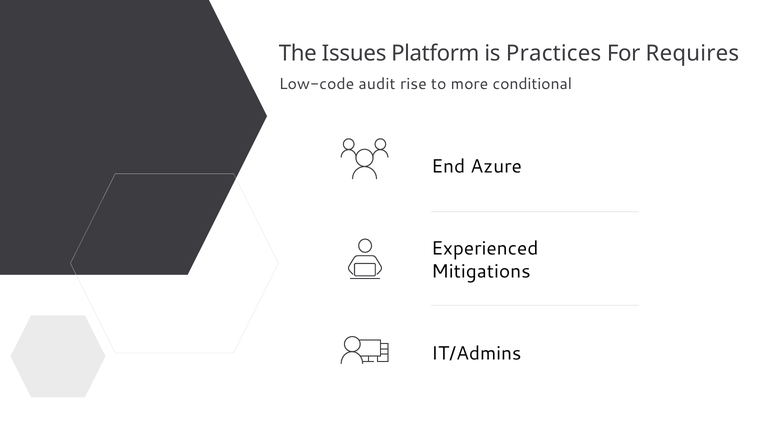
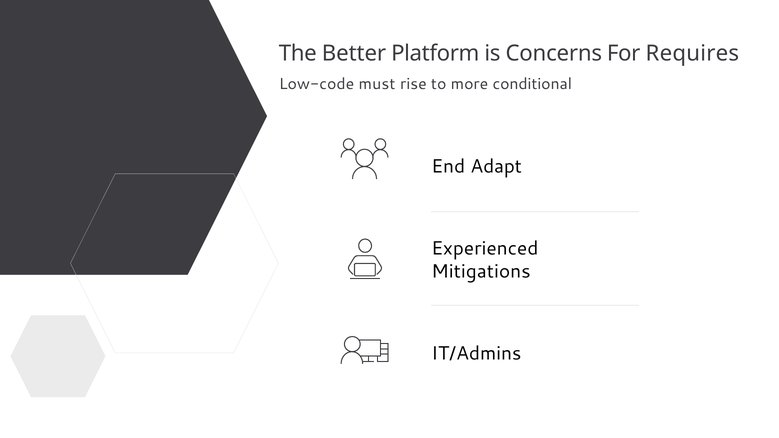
Issues: Issues -> Better (354, 53)
Practices: Practices -> Concerns (554, 53)
audit: audit -> must (377, 84)
Azure: Azure -> Adapt (496, 166)
